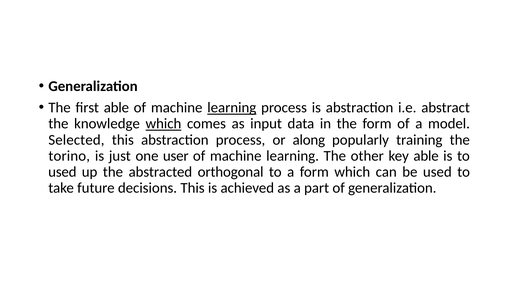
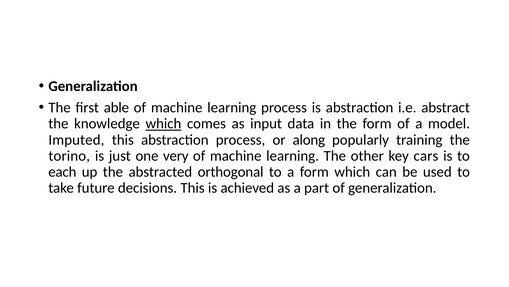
learning underline: present -> none (232, 107)
Selected: Selected -> Imputed (76, 139)
user: user -> very (176, 156)
key able: able -> cars (426, 156)
used: used -> each (62, 172)
